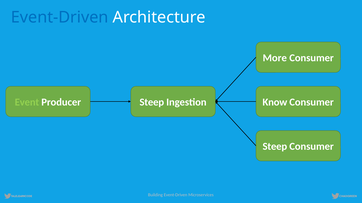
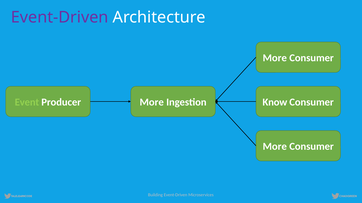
Event-Driven colour: blue -> purple (60, 17)
Producer Steep: Steep -> More (152, 103)
Steep: Steep -> More (275, 147)
